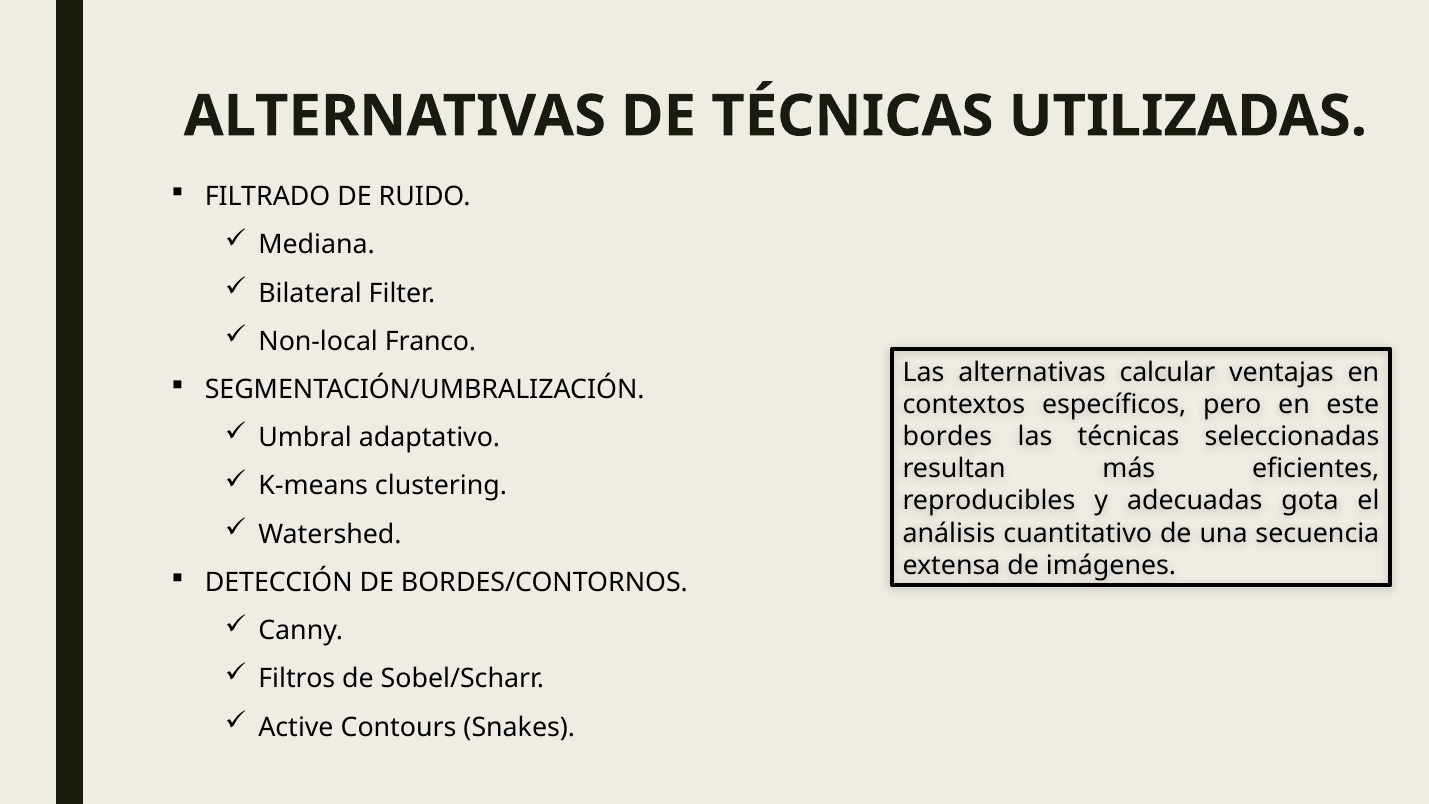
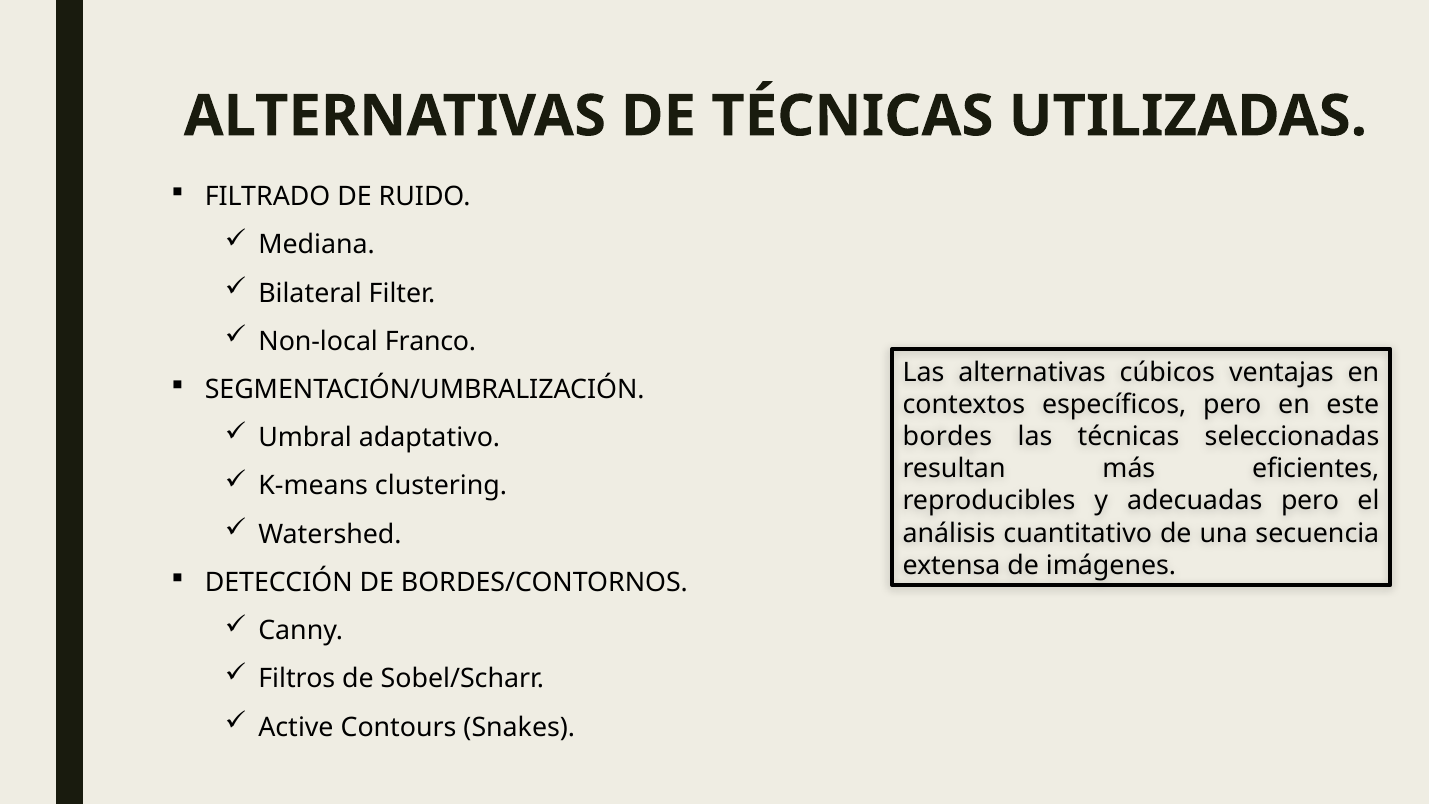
calcular: calcular -> cúbicos (1167, 372)
adecuadas gota: gota -> pero (1310, 501)
